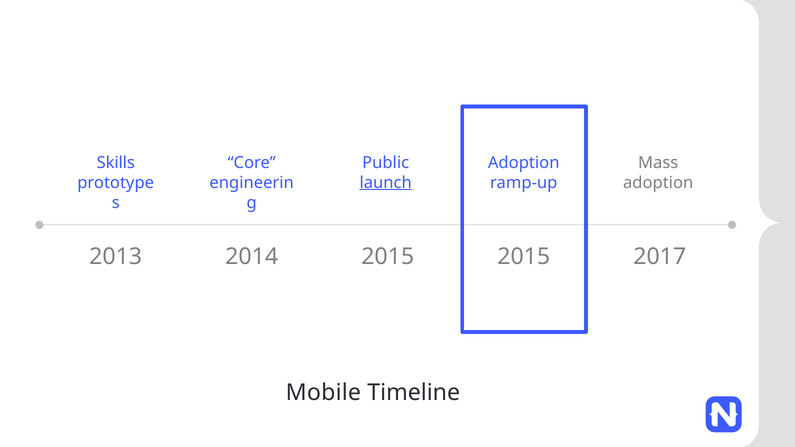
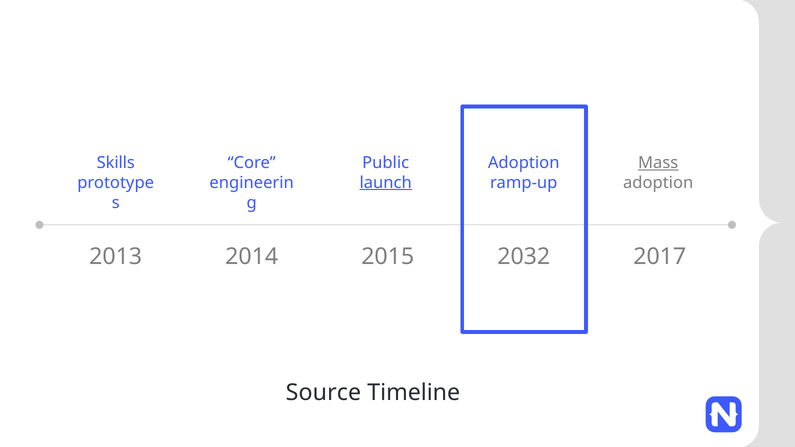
Mass underline: none -> present (658, 163)
2015 2015: 2015 -> 2032 (524, 257)
Mobile: Mobile -> Source (323, 393)
